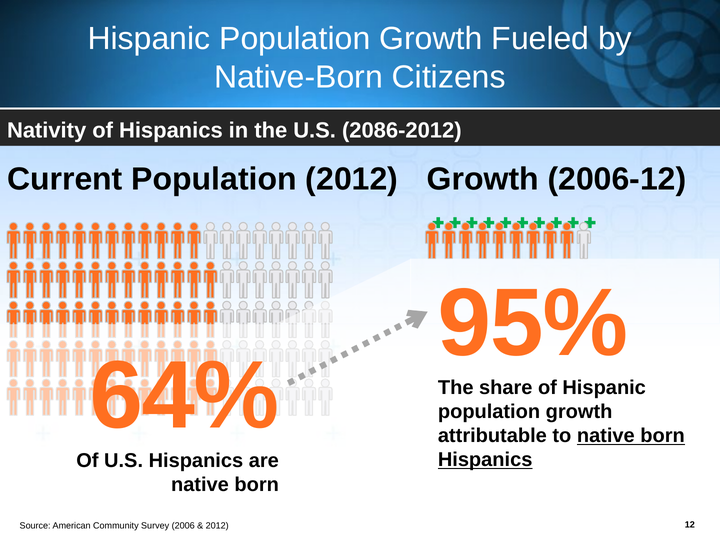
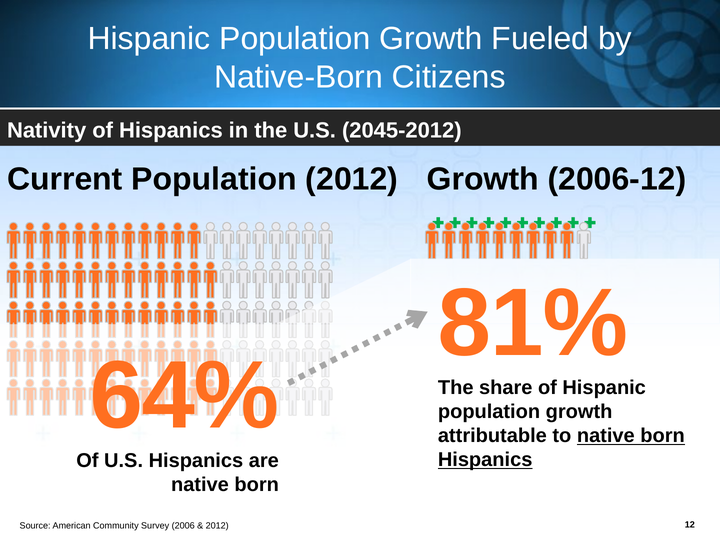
2086-2012: 2086-2012 -> 2045-2012 (402, 130)
95%: 95% -> 81% (533, 323)
